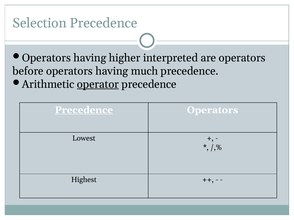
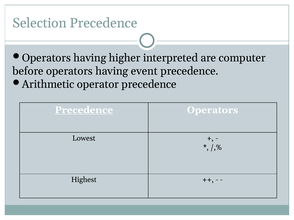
are operators: operators -> computer (242, 58)
much: much -> event (144, 71)
operator underline: present -> none (98, 84)
